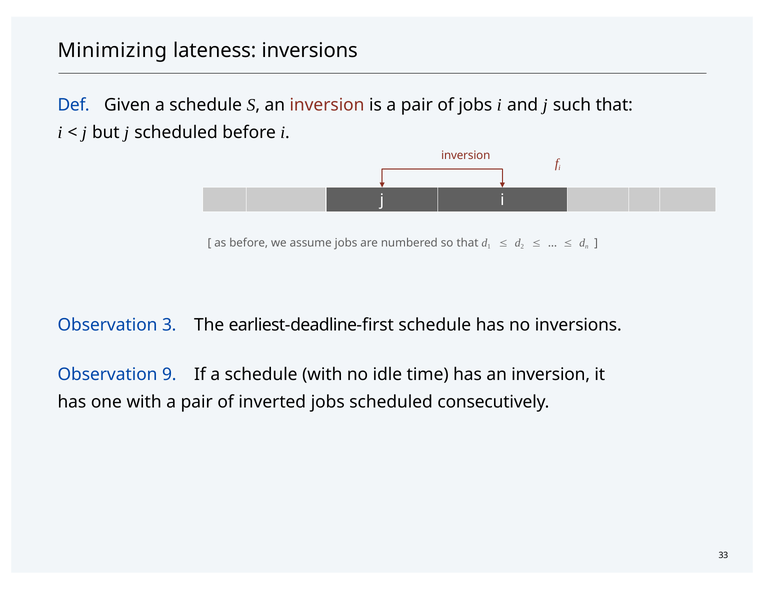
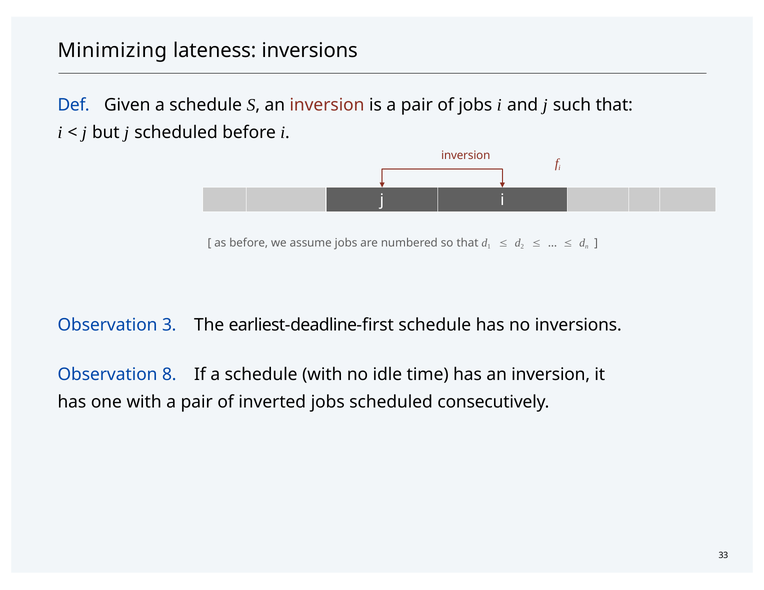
9: 9 -> 8 (169, 375)
